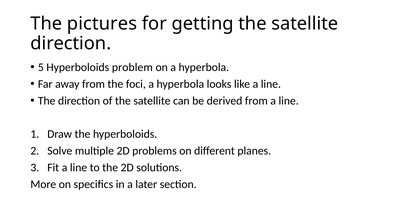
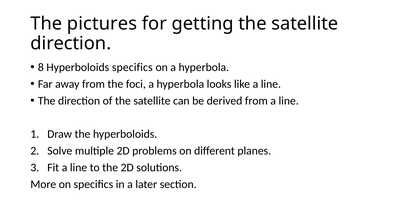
5: 5 -> 8 (41, 67)
Hyperboloids problem: problem -> specifics (132, 67)
